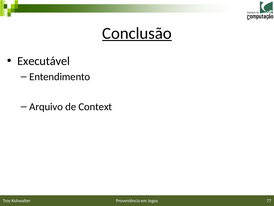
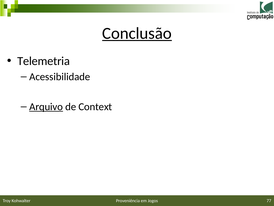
Executável: Executável -> Telemetria (44, 61)
Entendimento: Entendimento -> Acessibilidade (60, 77)
Arquivo underline: none -> present (46, 106)
